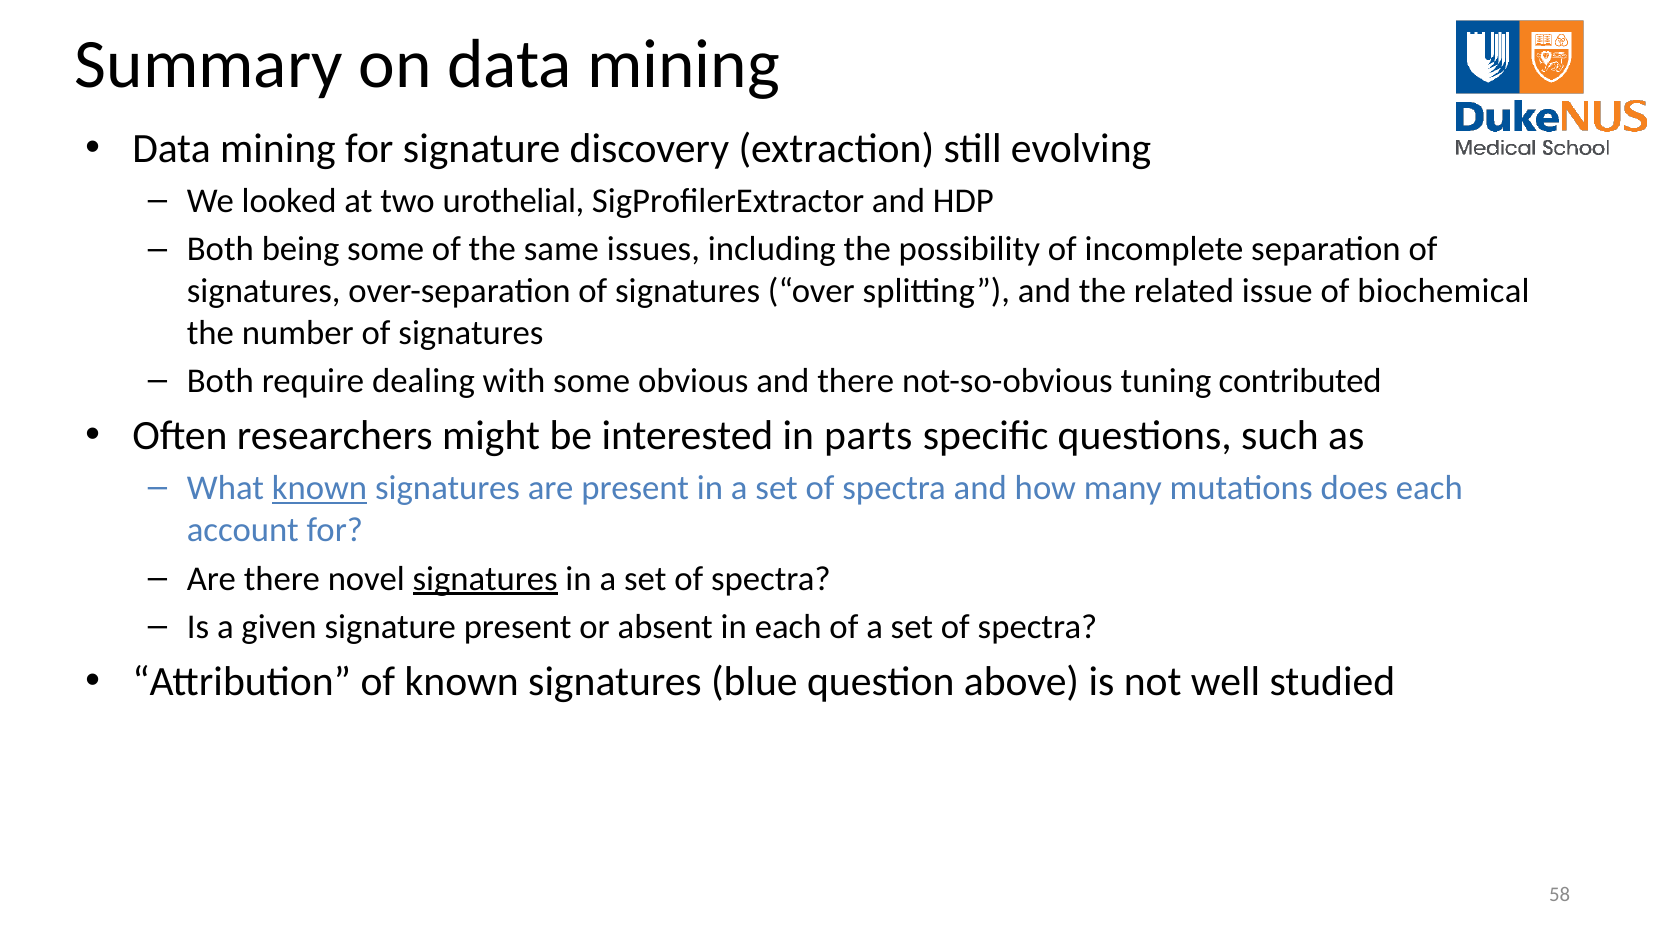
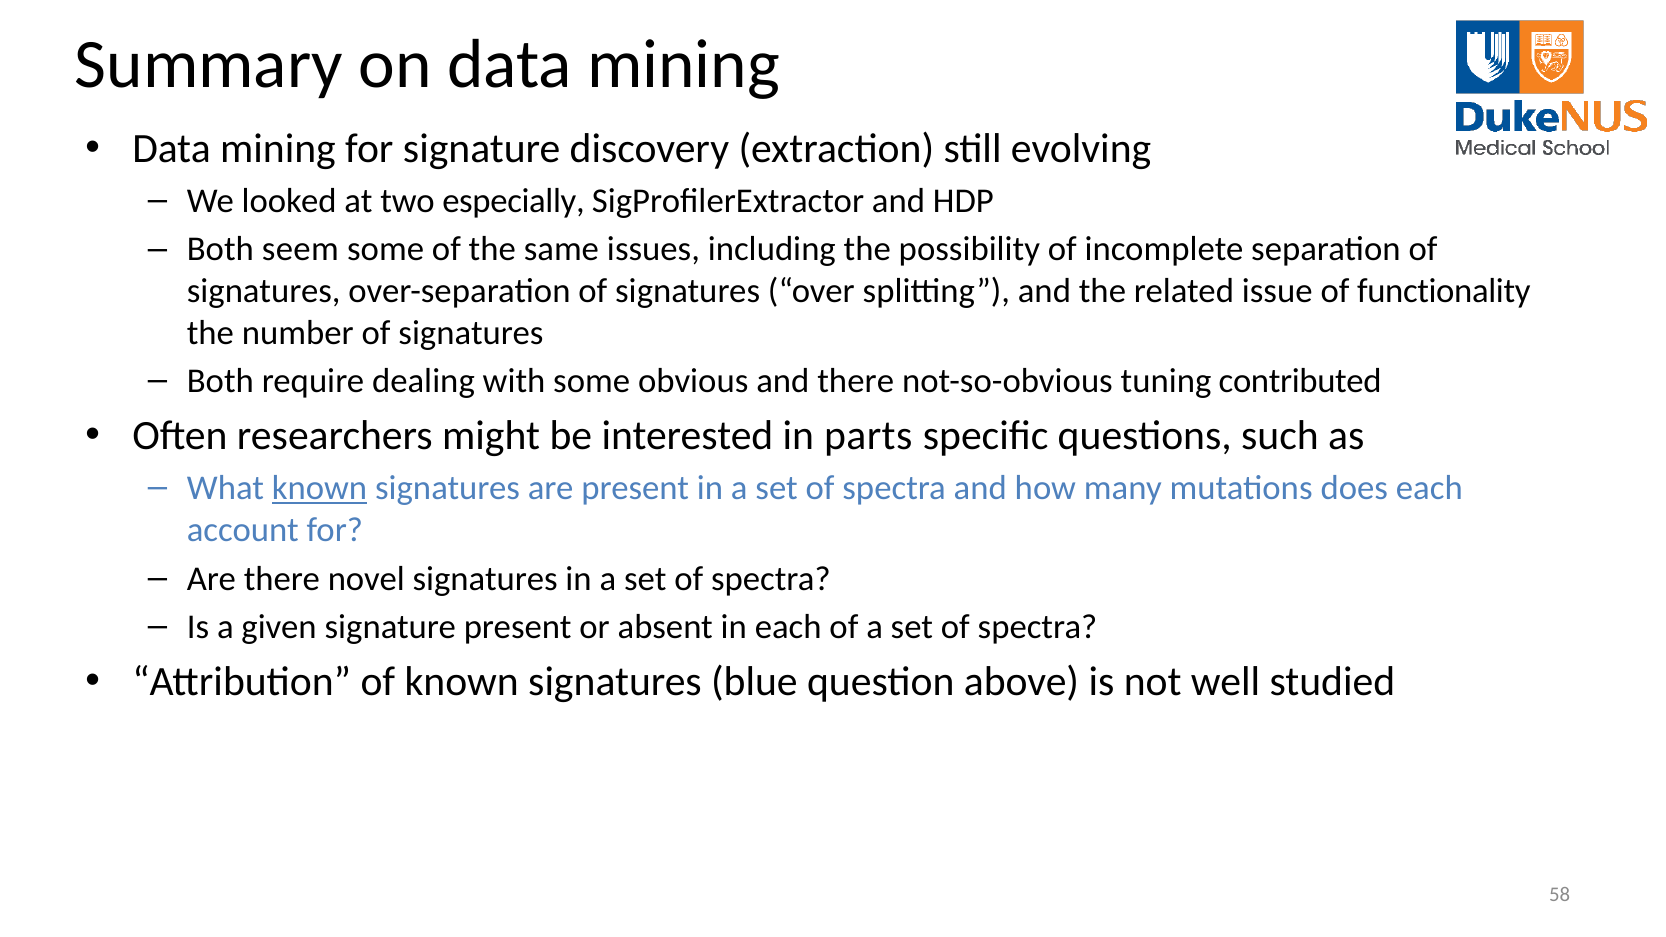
urothelial: urothelial -> especially (514, 201)
being: being -> seem (300, 250)
biochemical: biochemical -> functionality (1444, 291)
signatures underline: present -> none (485, 579)
